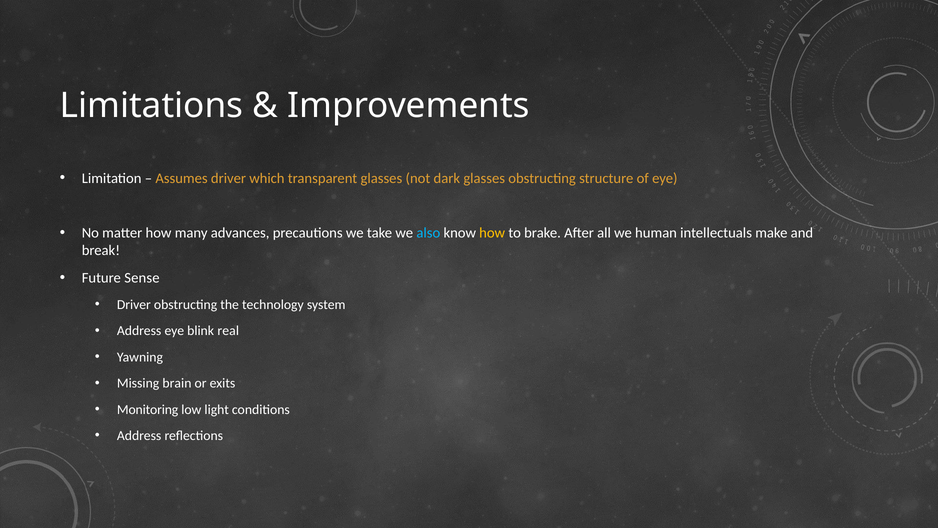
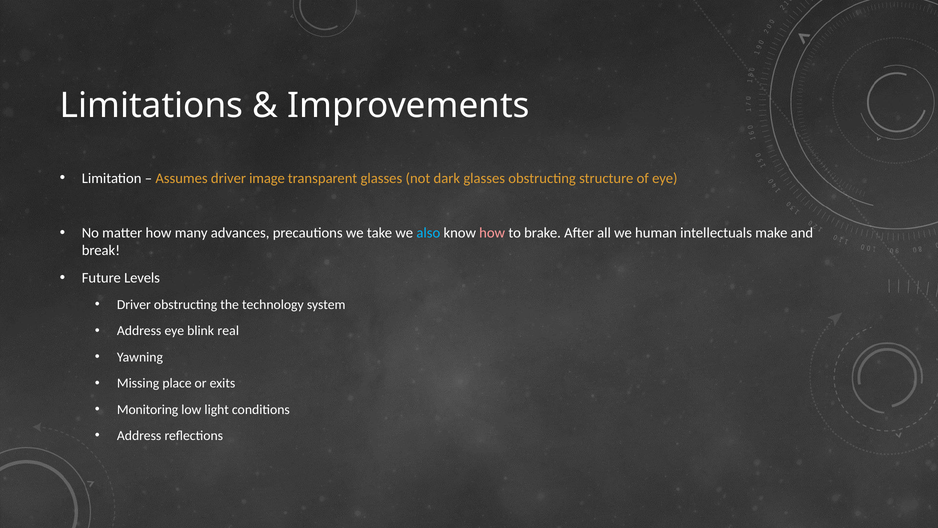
which: which -> image (267, 178)
how colour: yellow -> pink (492, 233)
Sense: Sense -> Levels (142, 278)
brain: brain -> place (177, 383)
